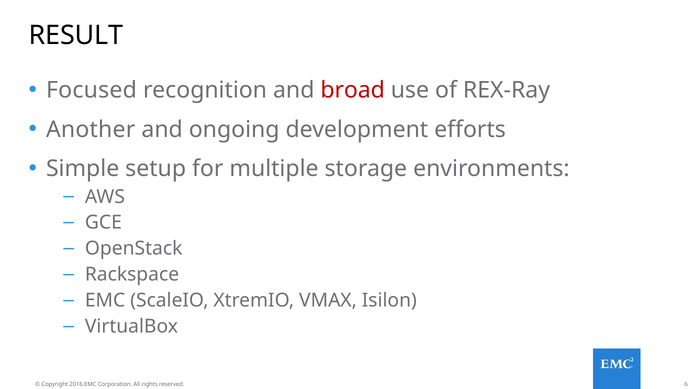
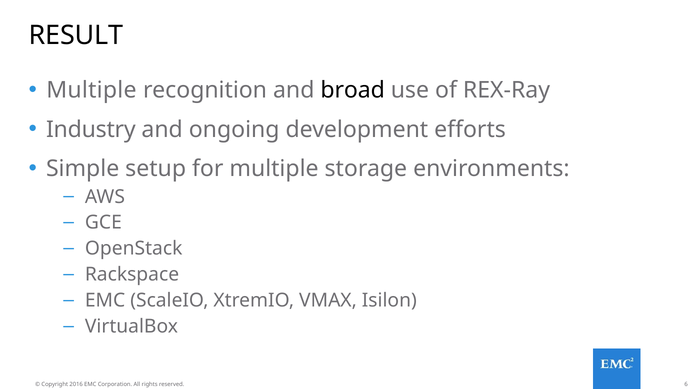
Focused: Focused -> Multiple (91, 90)
broad colour: red -> black (353, 90)
Another: Another -> Industry (91, 130)
